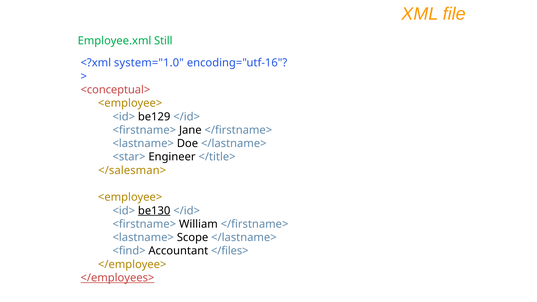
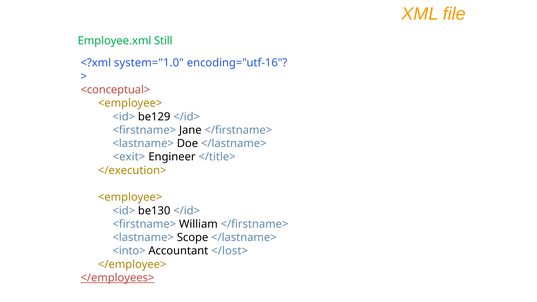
<star>: <star> -> <exit> (129, 157)
</salesman>: </salesman> -> </execution> (132, 170)
be130 underline: present -> none (154, 211)
<find>: <find> -> <into> (129, 251)
</files>: </files> -> </lost> (230, 251)
